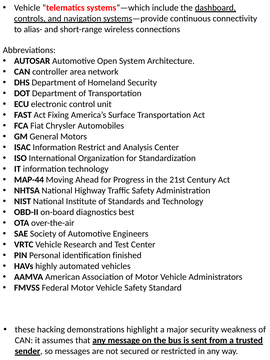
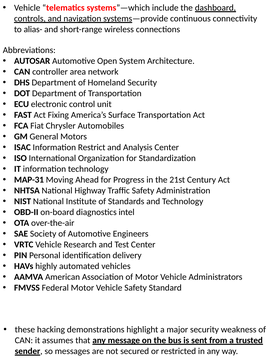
MAP-44: MAP-44 -> MAP-31 (29, 180)
best: best -> intel (127, 212)
finished: finished -> delivery (127, 255)
